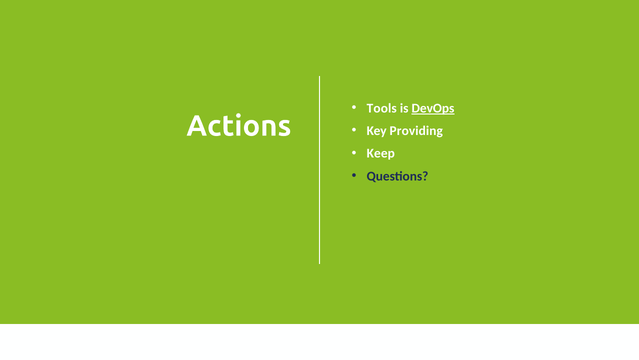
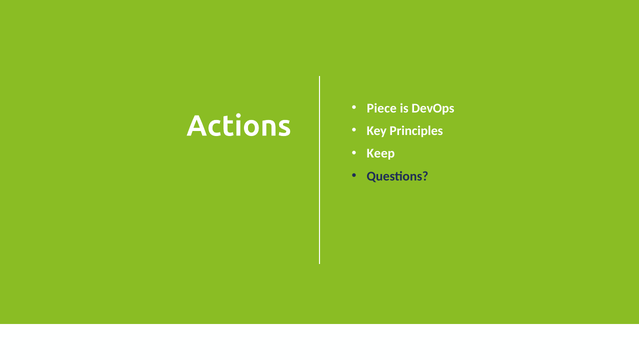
Tools: Tools -> Piece (382, 108)
DevOps underline: present -> none (433, 108)
Providing: Providing -> Principles (416, 131)
